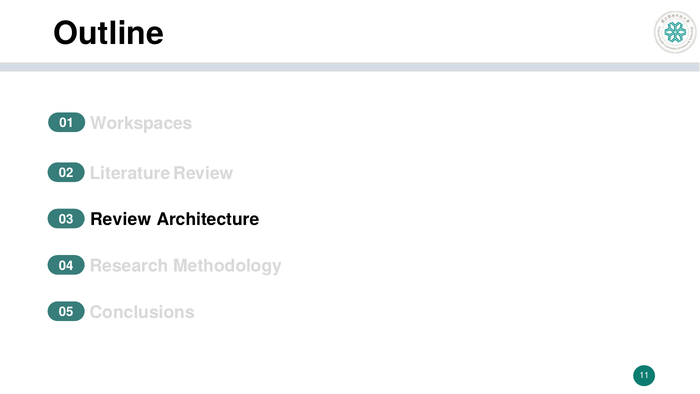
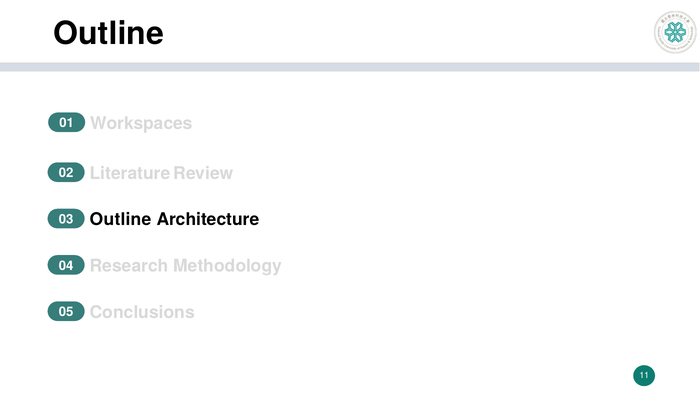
03 Review: Review -> Outline (121, 219)
